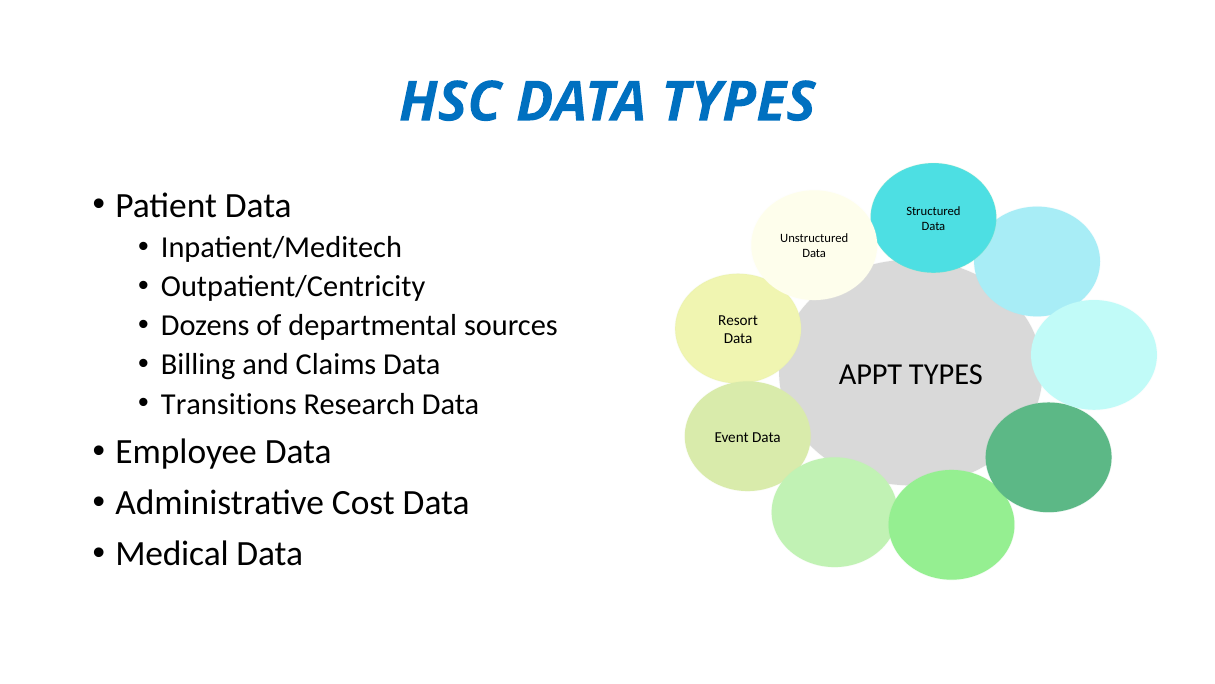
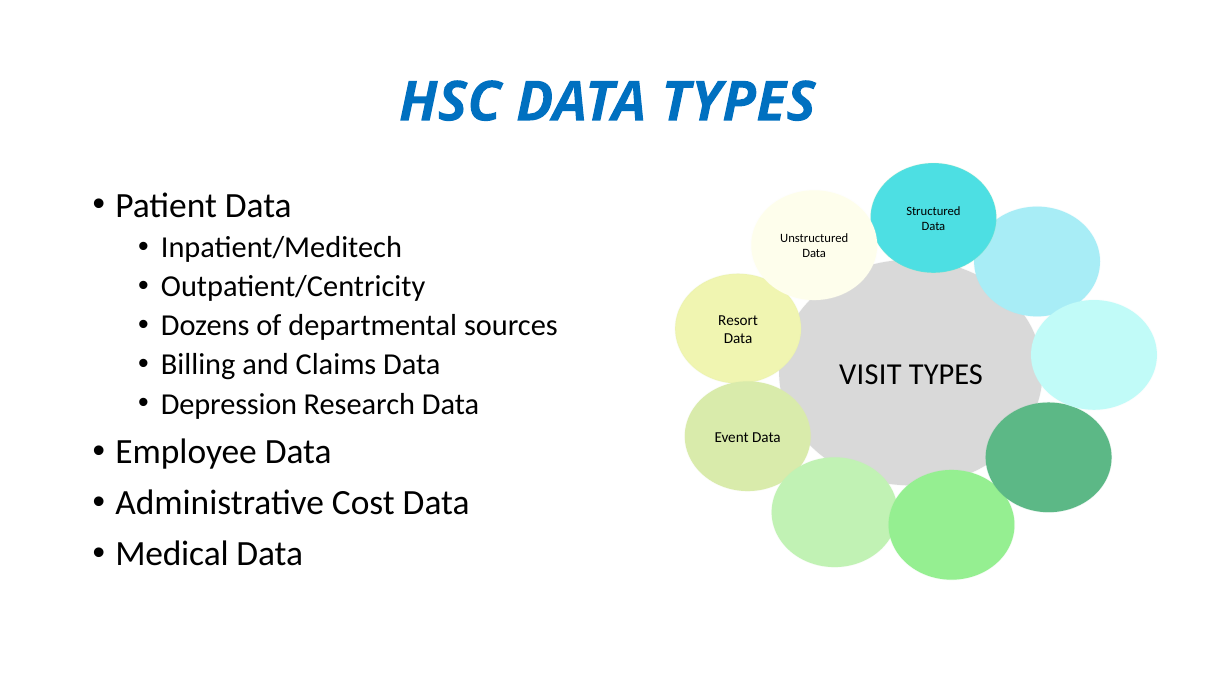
APPT: APPT -> VISIT (870, 374)
Transitions: Transitions -> Depression (229, 404)
